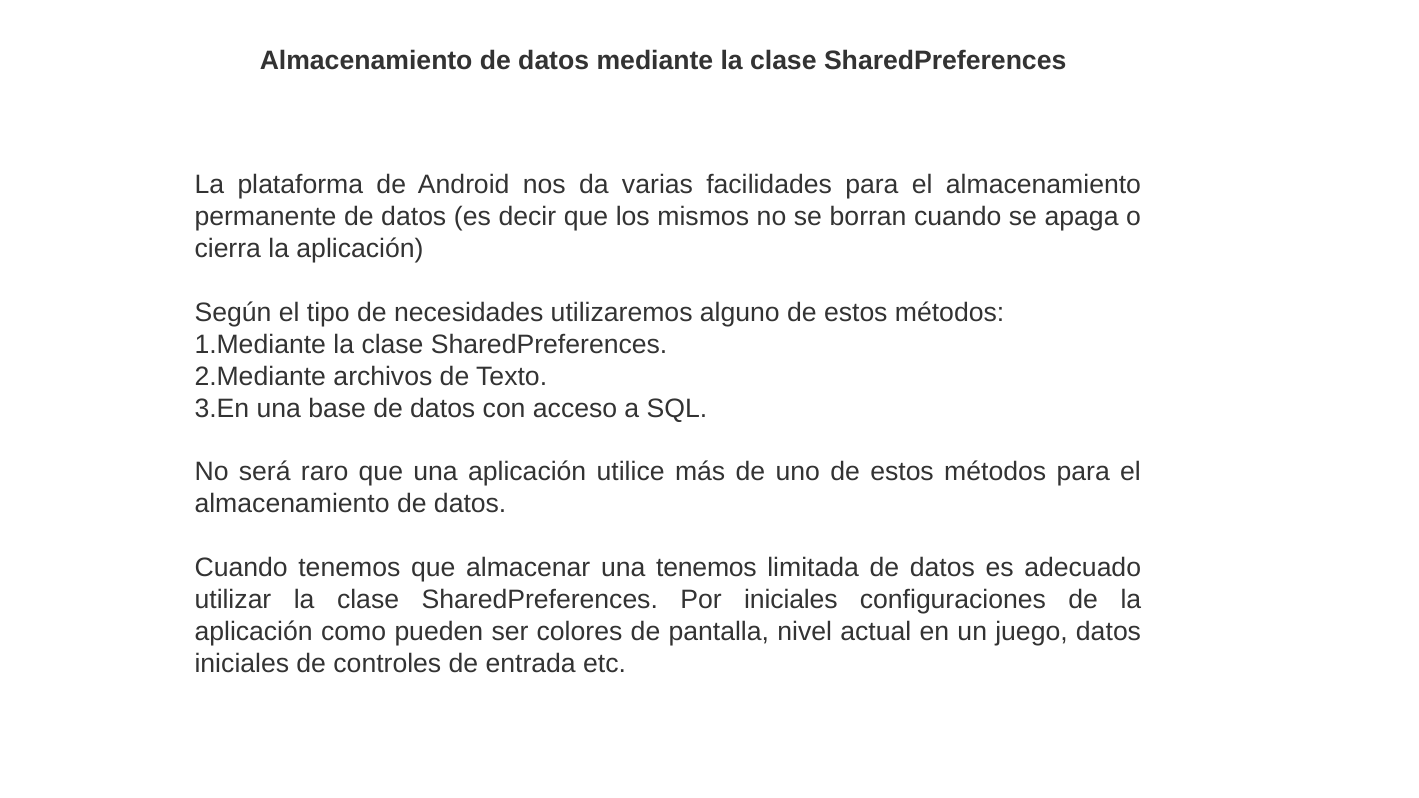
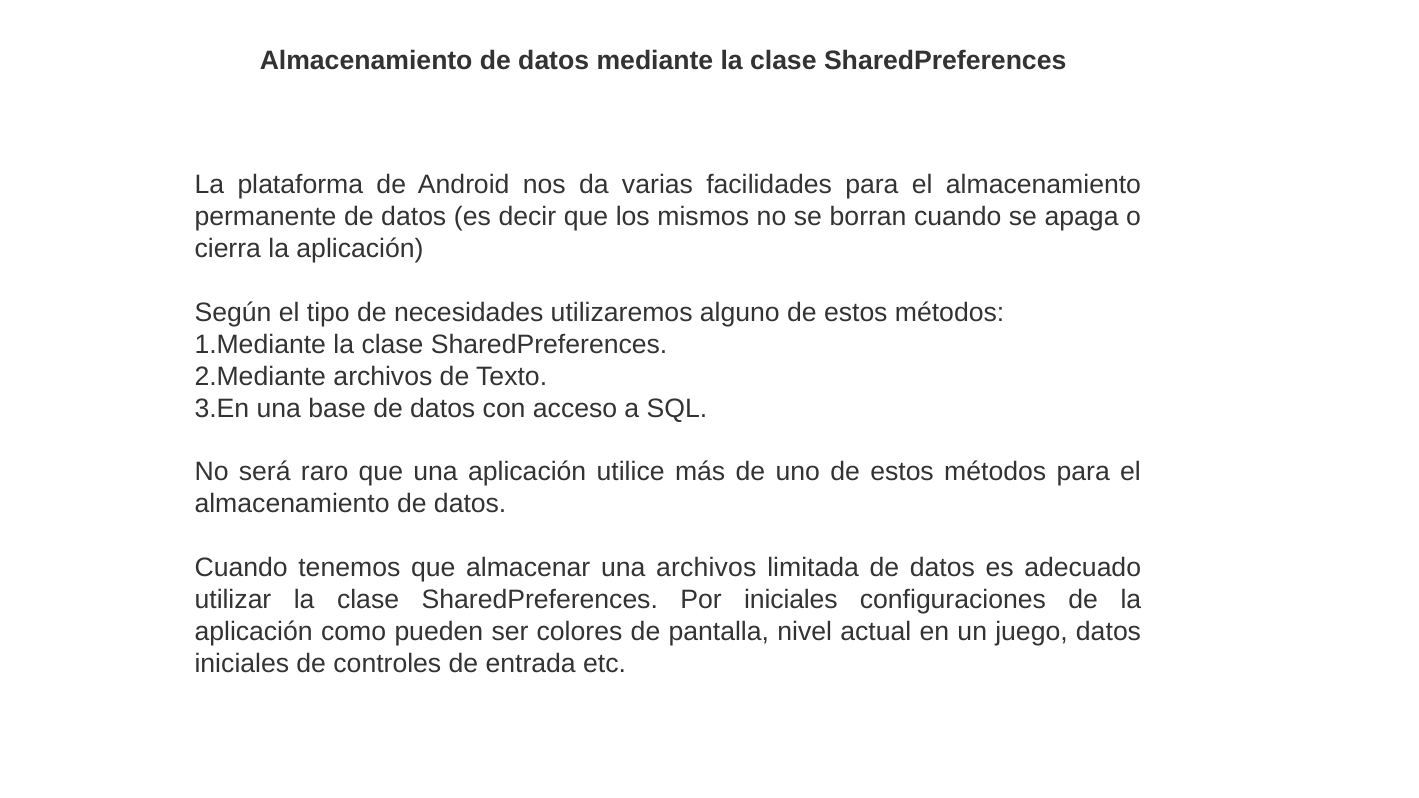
una tenemos: tenemos -> archivos (706, 568)
